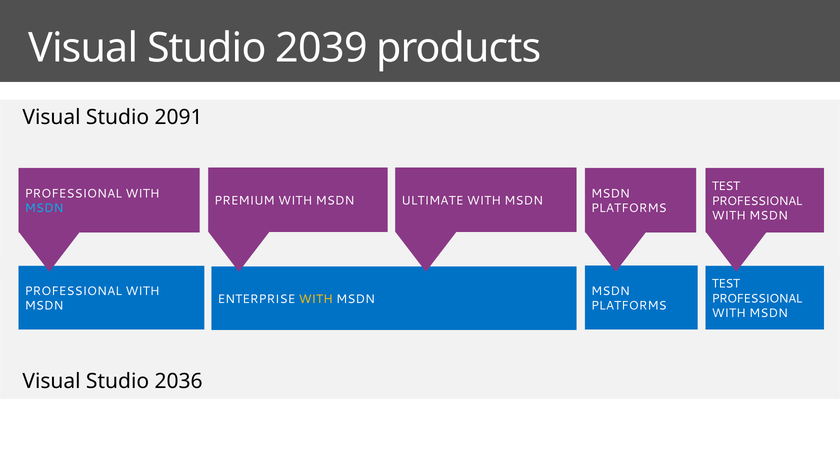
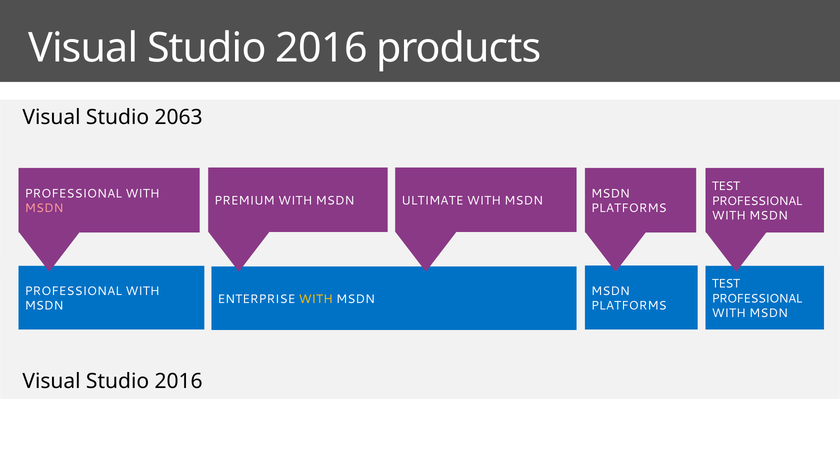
2039: 2039 -> 2016 (322, 48)
2091: 2091 -> 2063 (179, 117)
MSDN colour: light blue -> pink (44, 208)
2036: 2036 -> 2016 (179, 381)
